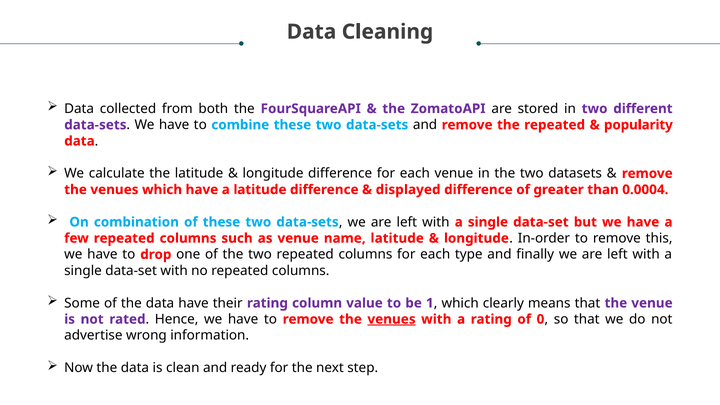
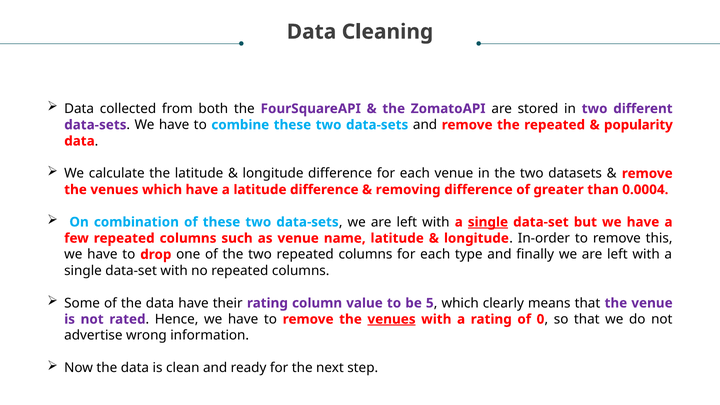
displayed: displayed -> removing (408, 190)
single underline: none -> present (488, 222)
1: 1 -> 5 (430, 303)
